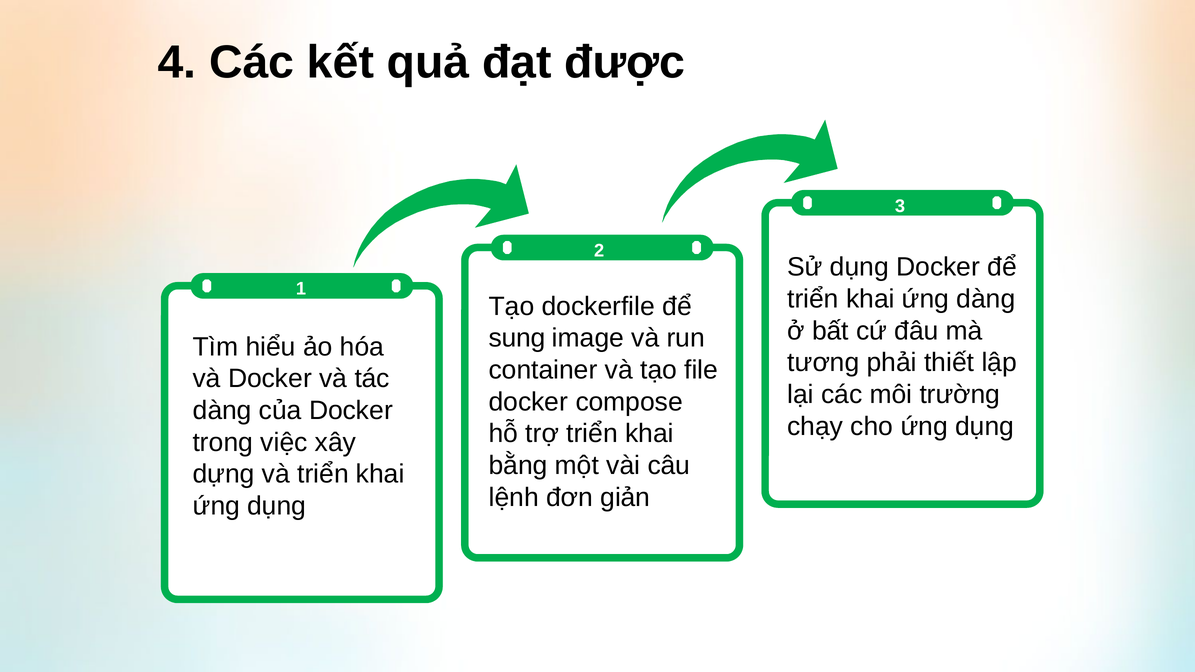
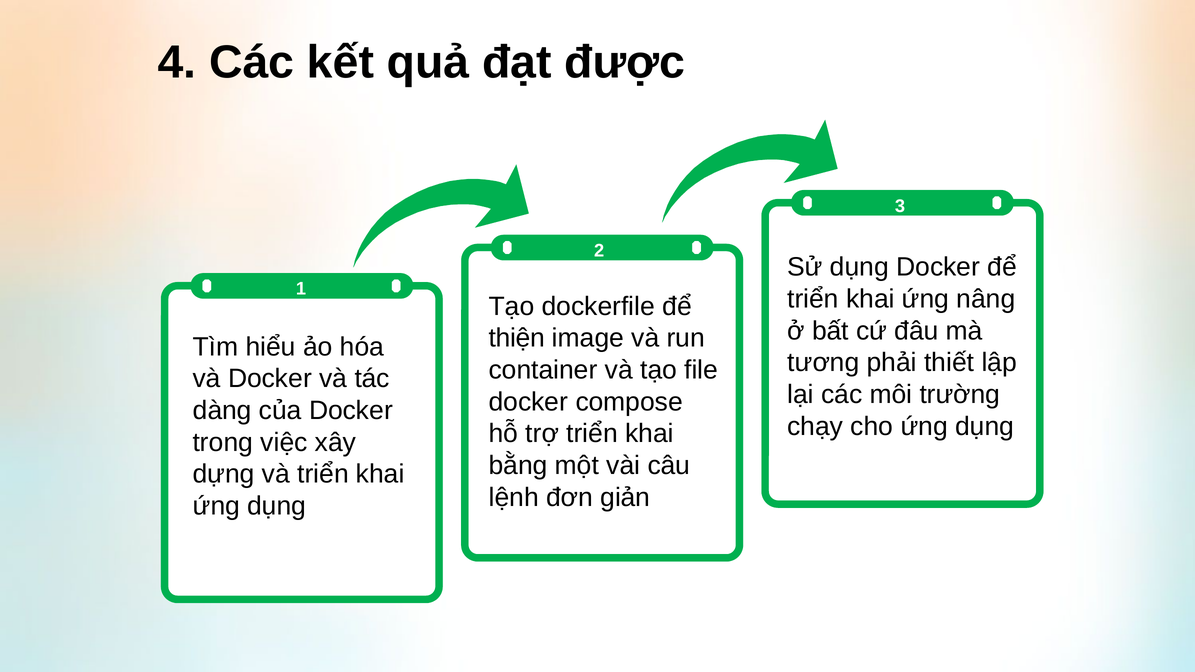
ứng dàng: dàng -> nâng (986, 299)
sung: sung -> thiện (517, 338)
